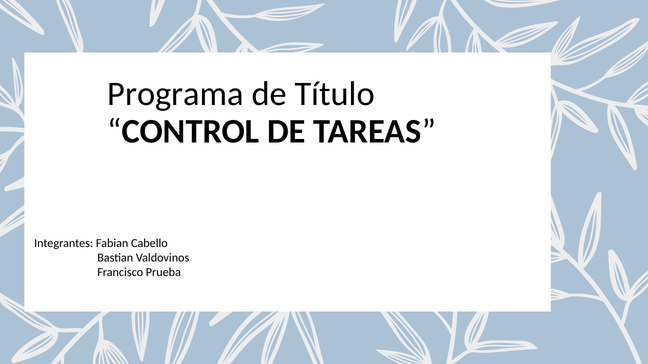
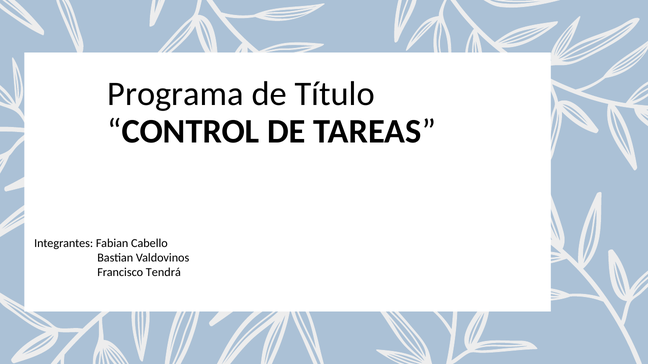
Prueba: Prueba -> Tendrá (163, 273)
